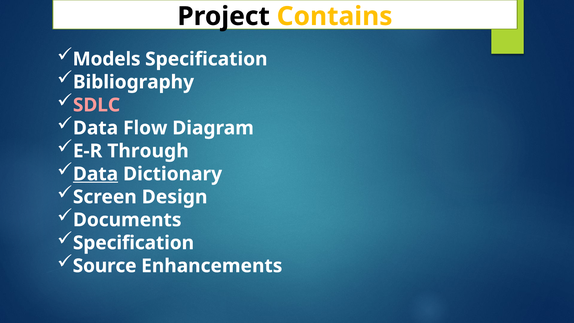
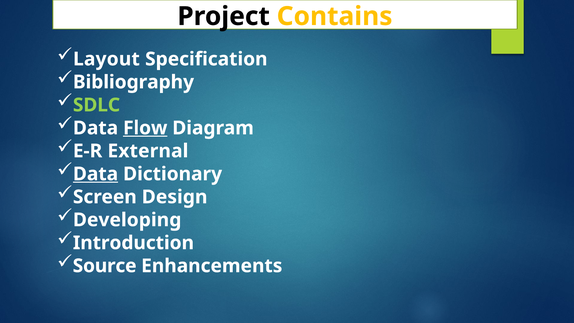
Models: Models -> Layout (106, 59)
SDLC colour: pink -> light green (97, 105)
Flow underline: none -> present (145, 128)
Through: Through -> External (148, 151)
Documents: Documents -> Developing (127, 220)
Specification: Specification -> Introduction (133, 243)
